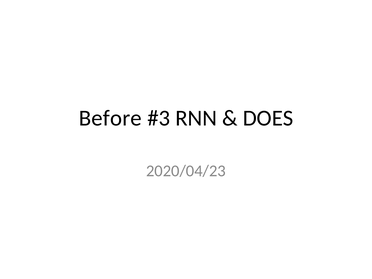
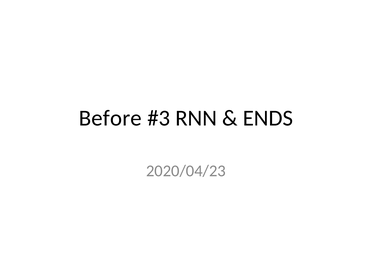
DOES: DOES -> ENDS (268, 118)
